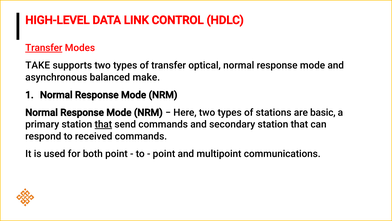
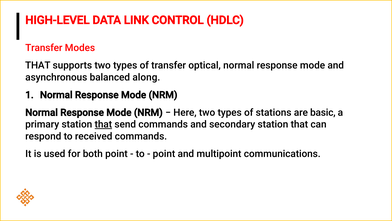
Transfer underline: present -> none (44, 48)
TAKE: TAKE -> THAT (38, 65)
make: make -> along (146, 77)
